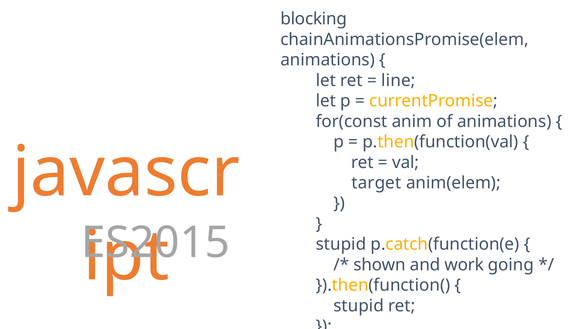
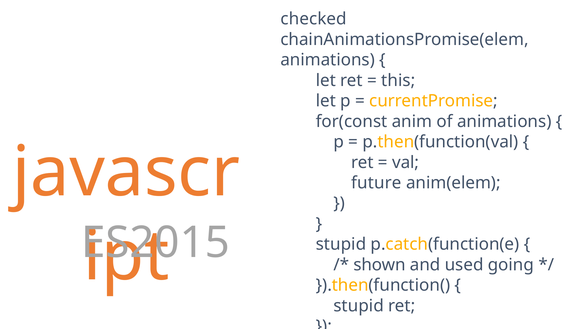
blocking: blocking -> checked (314, 19)
line: line -> this (398, 80)
target: target -> future (376, 183)
work: work -> used (464, 264)
